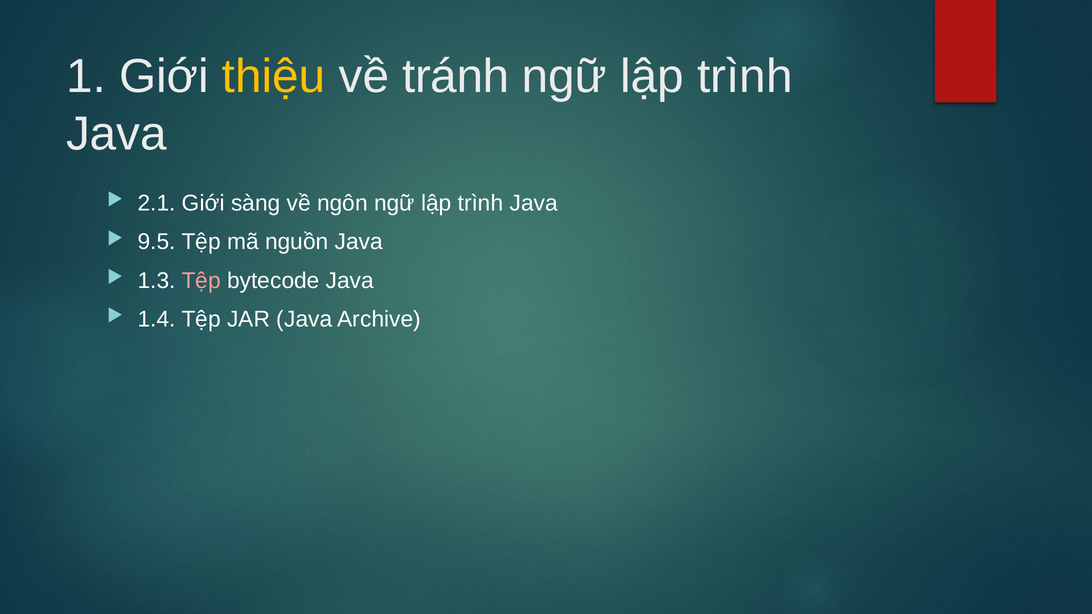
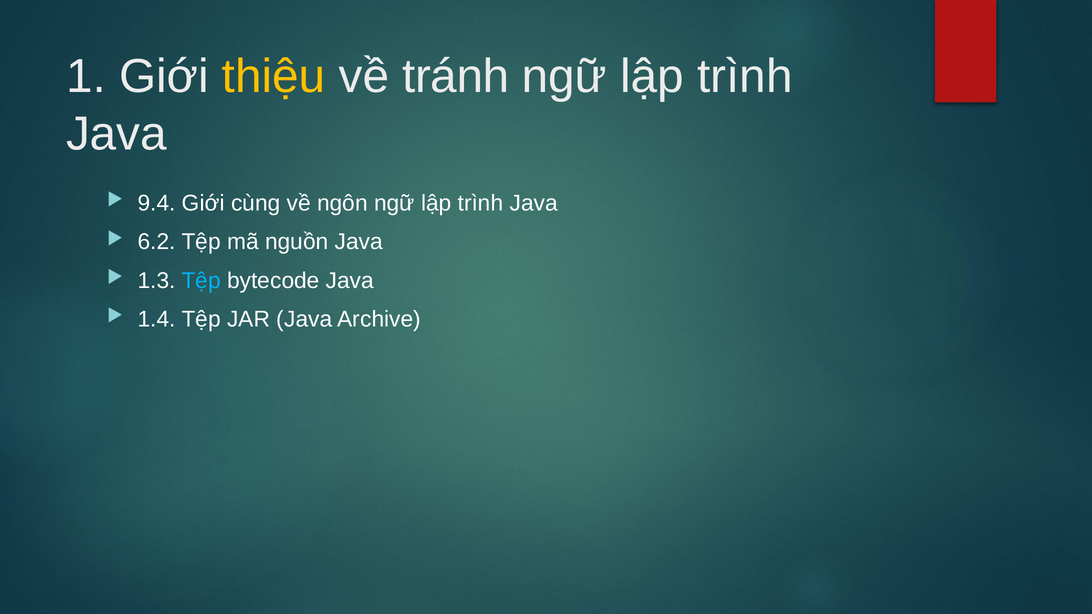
2.1: 2.1 -> 9.4 (157, 203)
sàng: sàng -> cùng (256, 203)
9.5: 9.5 -> 6.2 (157, 242)
Tệp colour: pink -> light blue (201, 281)
